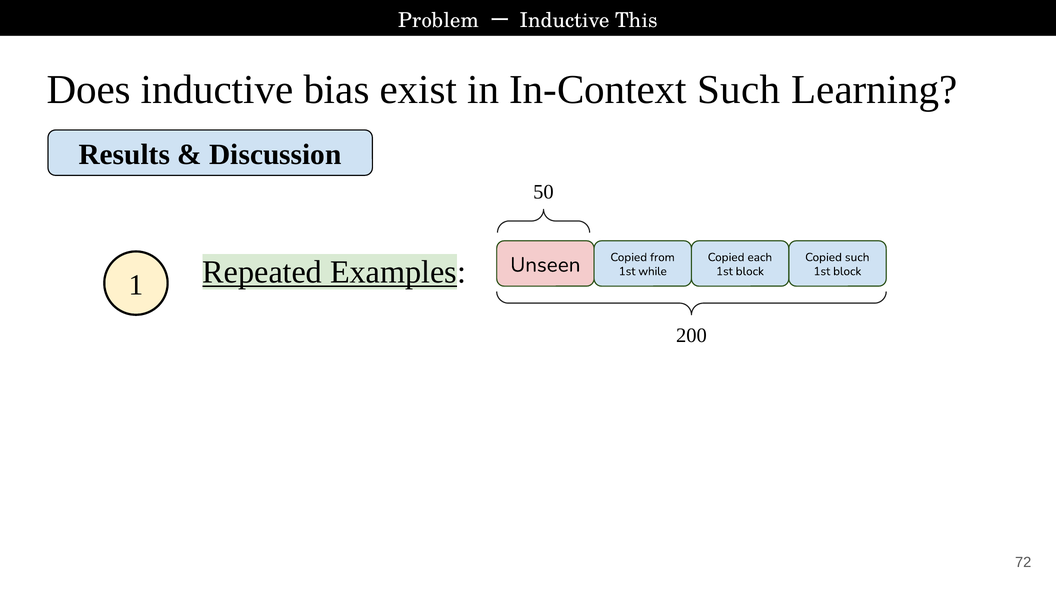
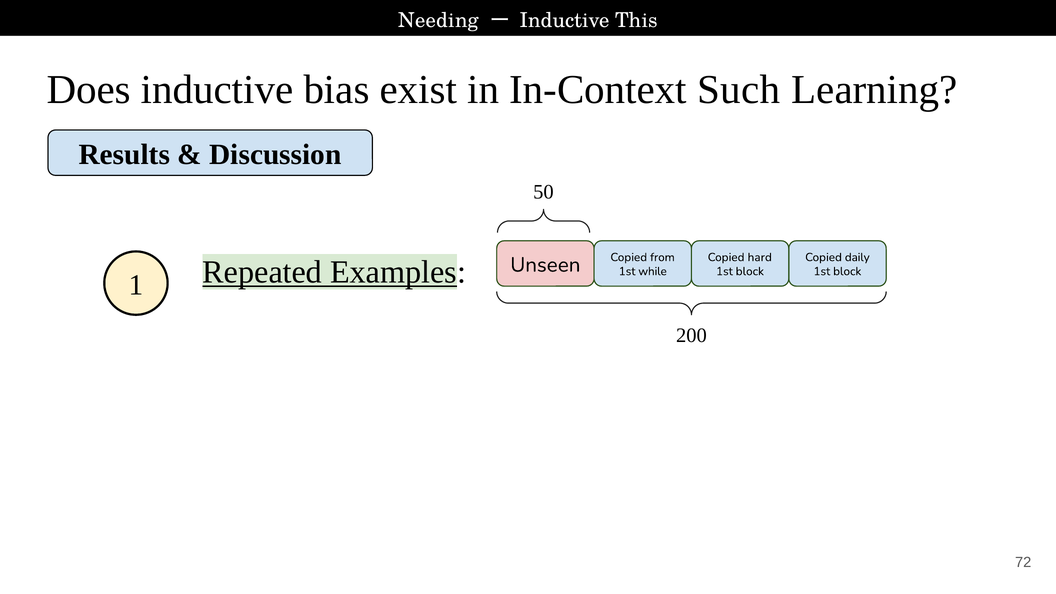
Problem: Problem -> Needing (439, 21)
each: each -> hard (760, 257)
Copied such: such -> daily (857, 257)
